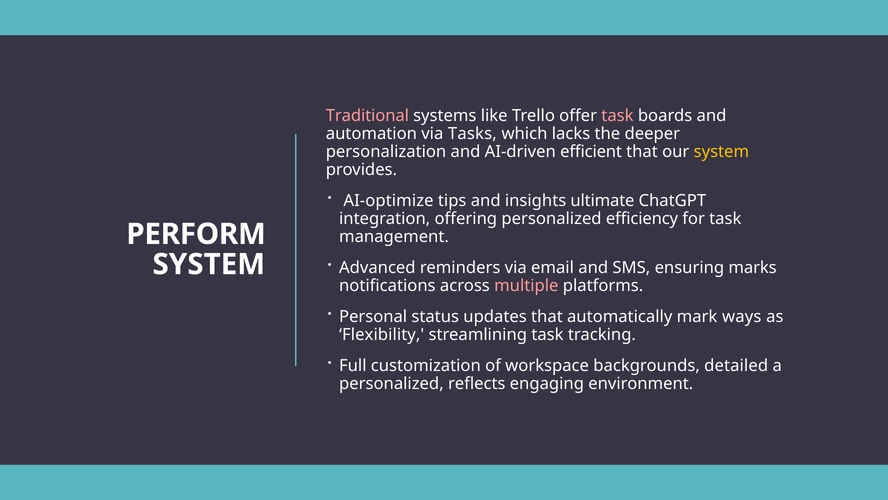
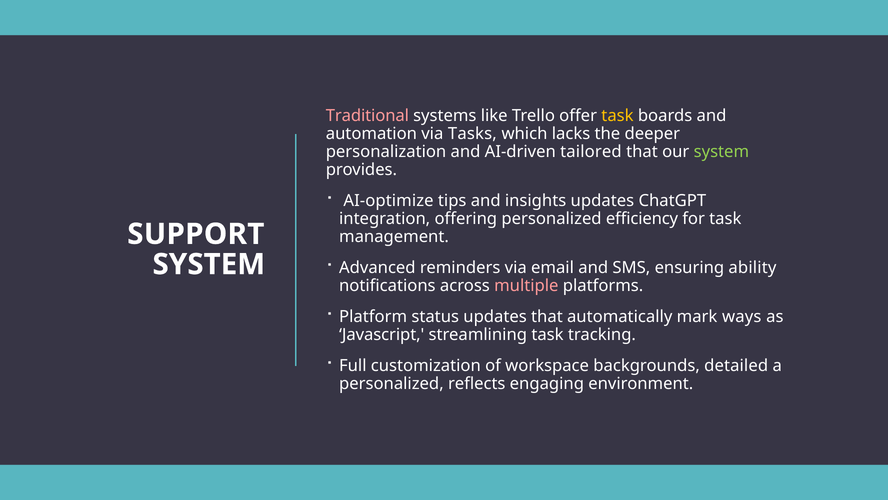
task colour: pink -> yellow (617, 116)
efficient: efficient -> tailored (591, 152)
system colour: yellow -> light green (721, 152)
insights ultimate: ultimate -> updates (602, 201)
PERFORM: PERFORM -> SUPPORT (196, 234)
marks: marks -> ability (752, 268)
Personal: Personal -> Platform (373, 317)
Flexibility: Flexibility -> Javascript (382, 335)
